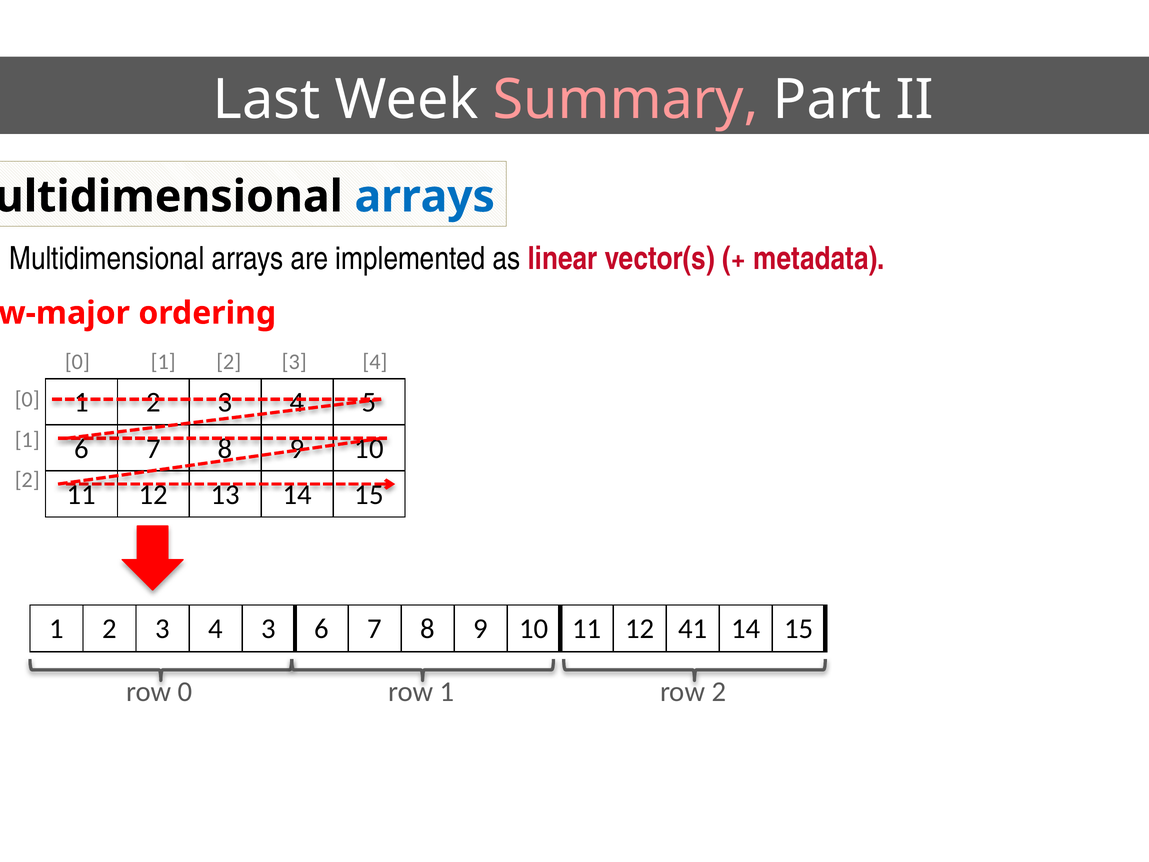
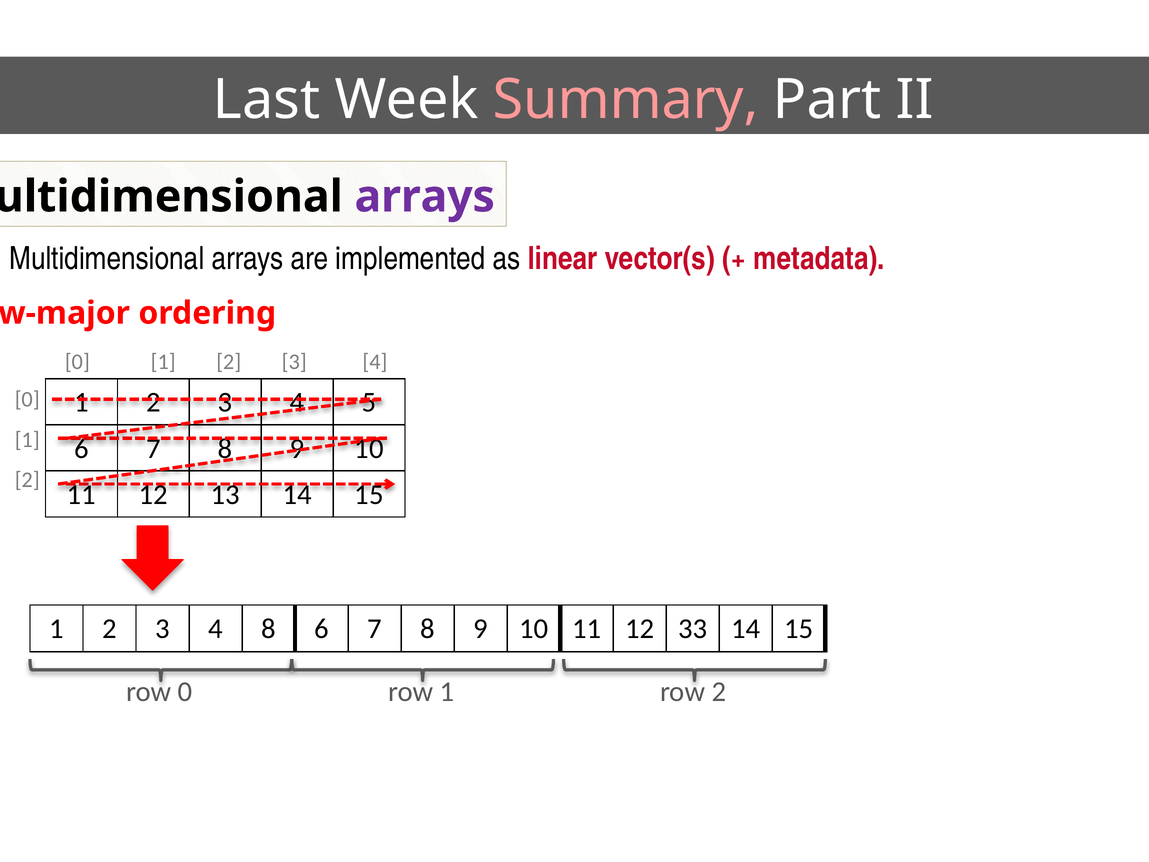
arrays colour: blue -> purple (425, 197)
4 3: 3 -> 8 (269, 628)
41: 41 -> 33 (693, 628)
